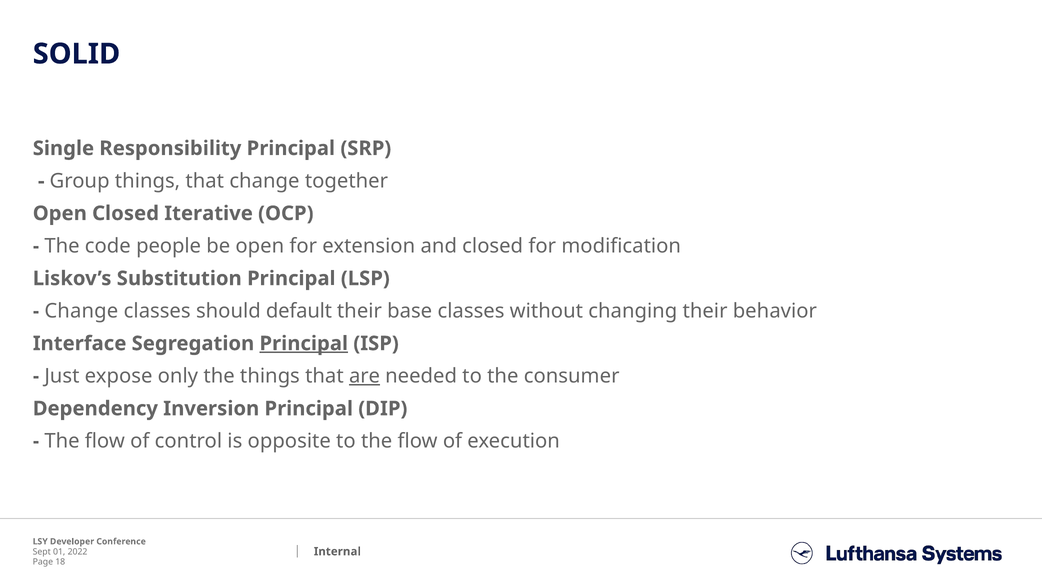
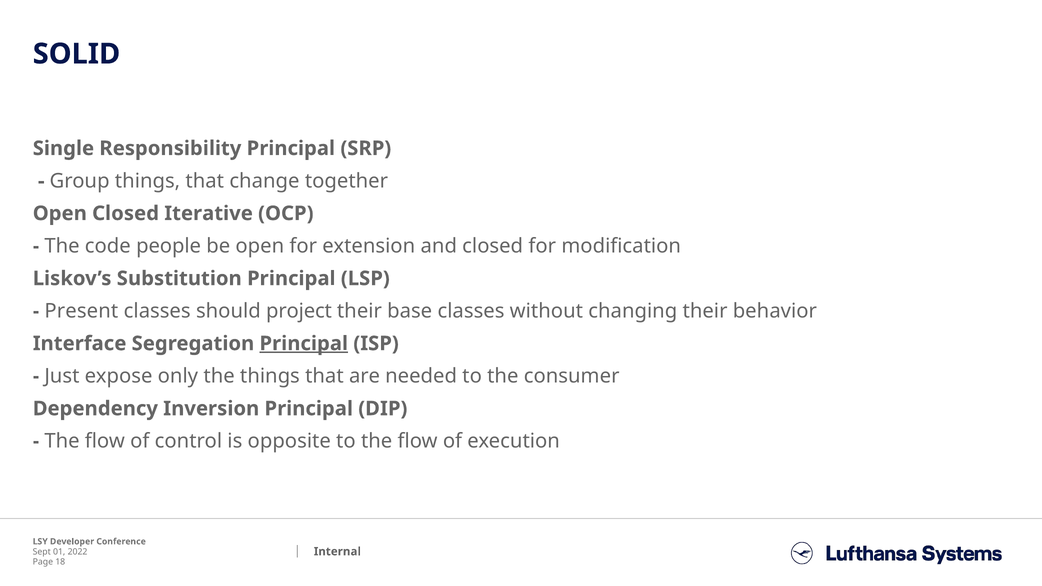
Change: Change -> Present (81, 311)
default: default -> project (299, 311)
are underline: present -> none (365, 376)
